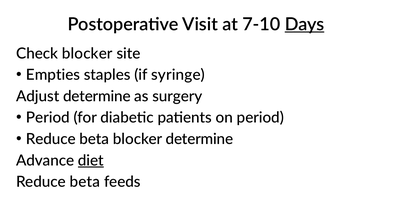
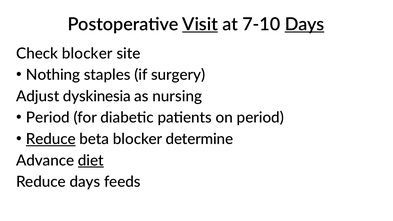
Visit underline: none -> present (200, 24)
Empties: Empties -> Nothing (53, 75)
syringe: syringe -> surgery (178, 75)
Adjust determine: determine -> dyskinesia (97, 96)
surgery: surgery -> nursing (177, 96)
Reduce underline: none -> present (51, 139)
beta: beta -> days (85, 182)
